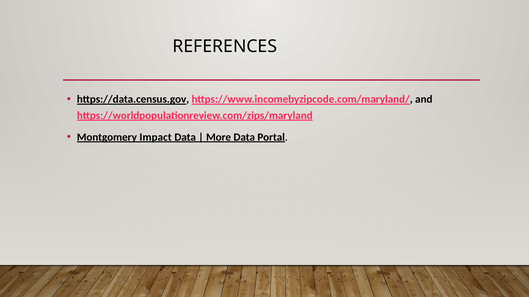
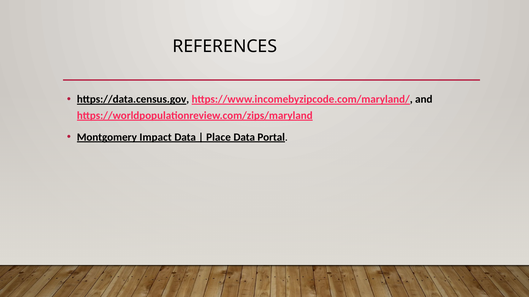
More: More -> Place (219, 137)
